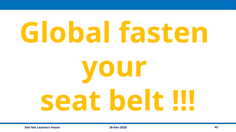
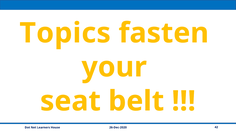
Global: Global -> Topics (65, 33)
